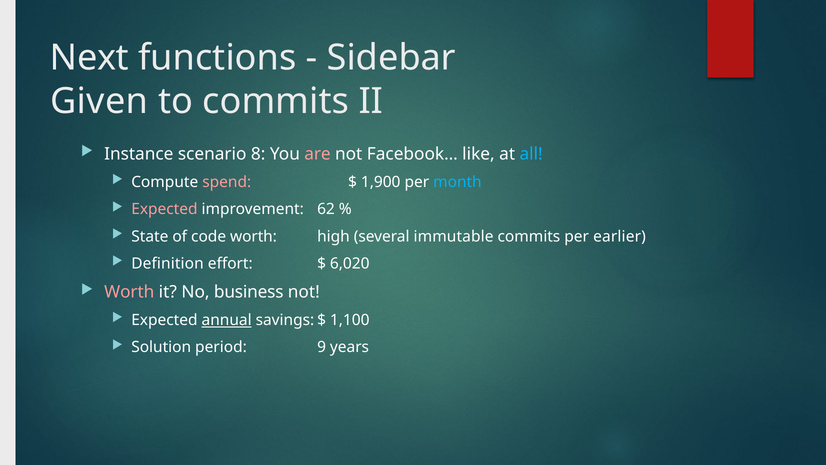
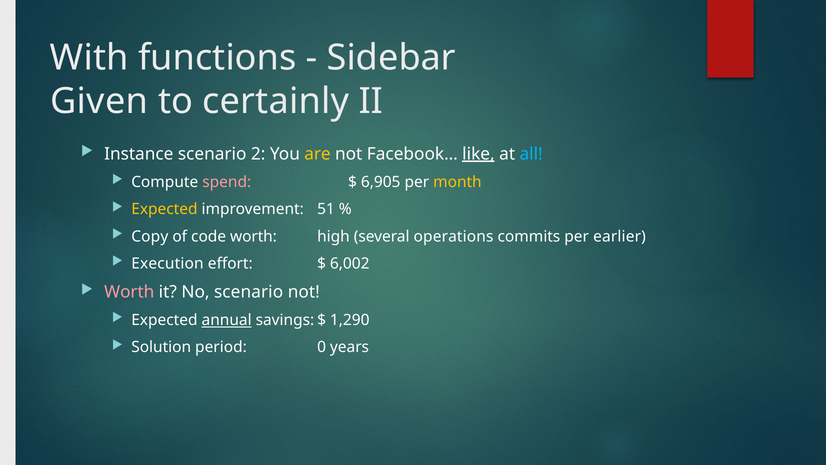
Next: Next -> With (89, 58)
to commits: commits -> certainly (276, 101)
8: 8 -> 2 (258, 154)
are colour: pink -> yellow (318, 154)
like underline: none -> present (478, 154)
1,900: 1,900 -> 6,905 (381, 182)
month colour: light blue -> yellow (457, 182)
Expected colour: pink -> yellow (164, 209)
62: 62 -> 51 (326, 209)
State: State -> Copy (150, 236)
immutable: immutable -> operations (454, 236)
Definition: Definition -> Execution (168, 263)
6,020: 6,020 -> 6,002 (350, 263)
No business: business -> scenario (249, 292)
1,100: 1,100 -> 1,290 (350, 320)
9: 9 -> 0 (322, 347)
